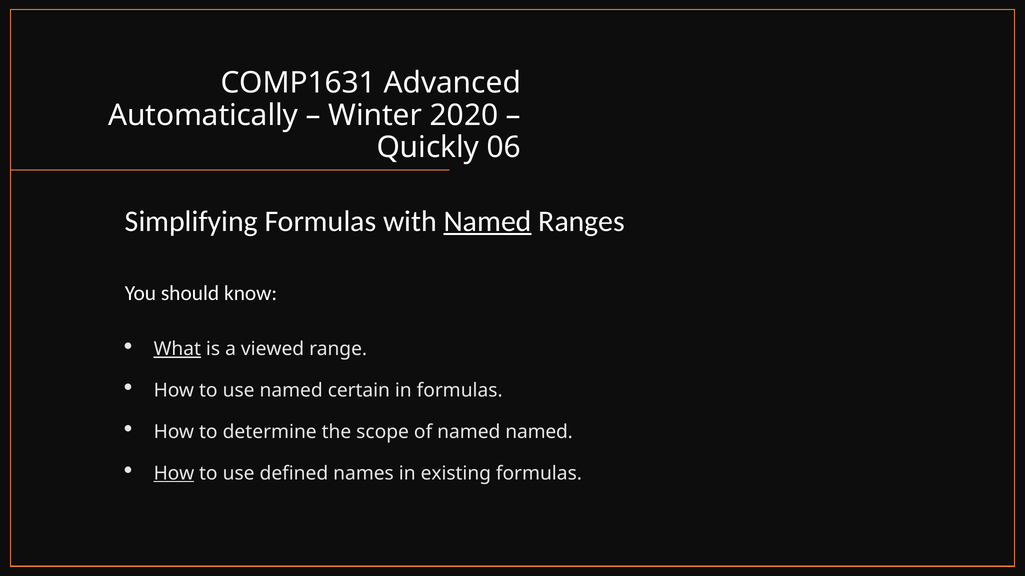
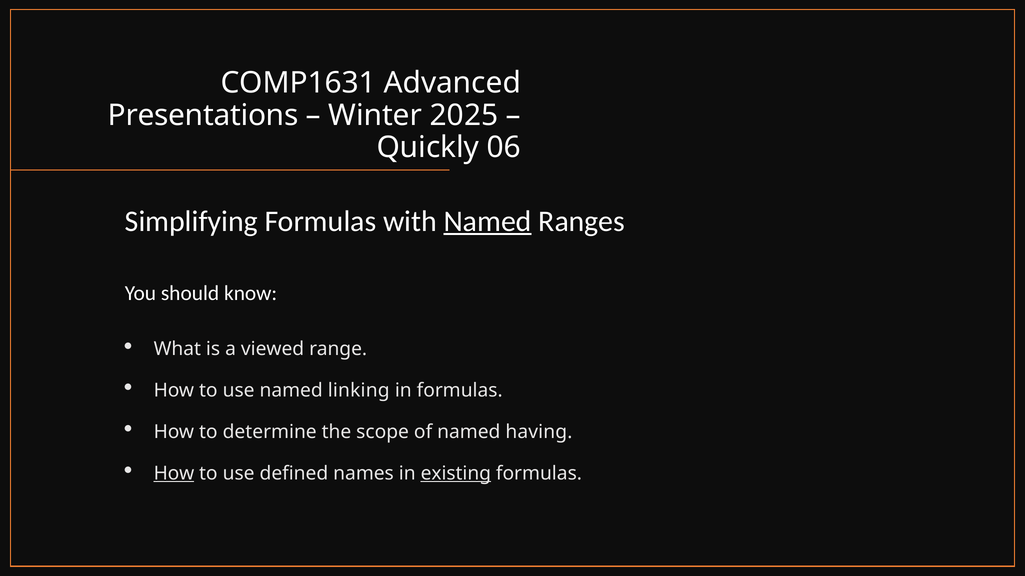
Automatically: Automatically -> Presentations (203, 115)
2020: 2020 -> 2025 (464, 115)
What underline: present -> none (177, 349)
certain: certain -> linking (359, 391)
named named: named -> having (539, 432)
existing underline: none -> present (456, 474)
